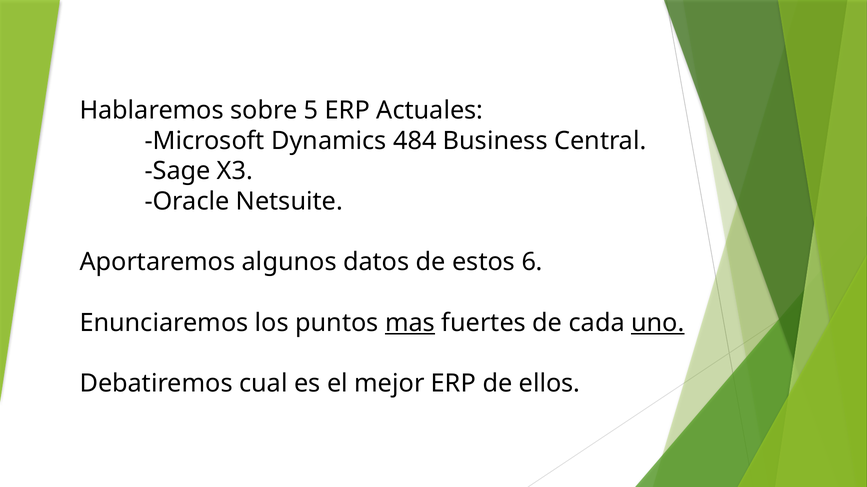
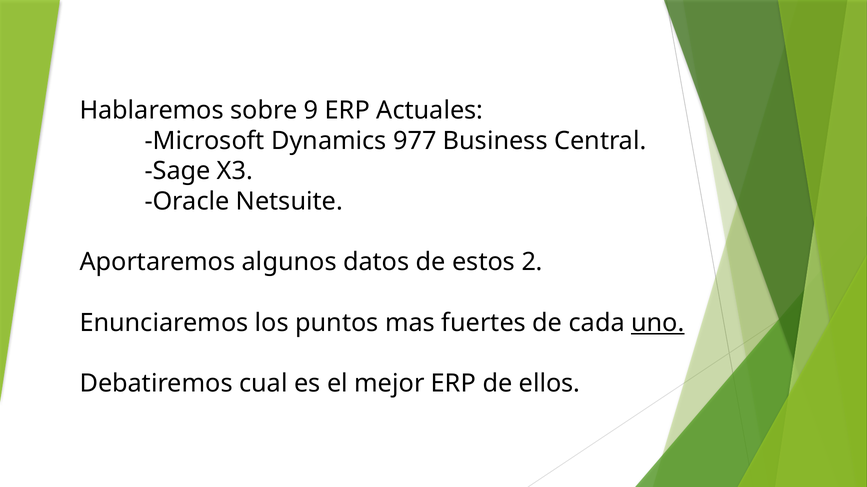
5: 5 -> 9 (311, 111)
484: 484 -> 977 (415, 141)
6: 6 -> 2 (532, 262)
mas underline: present -> none (410, 323)
